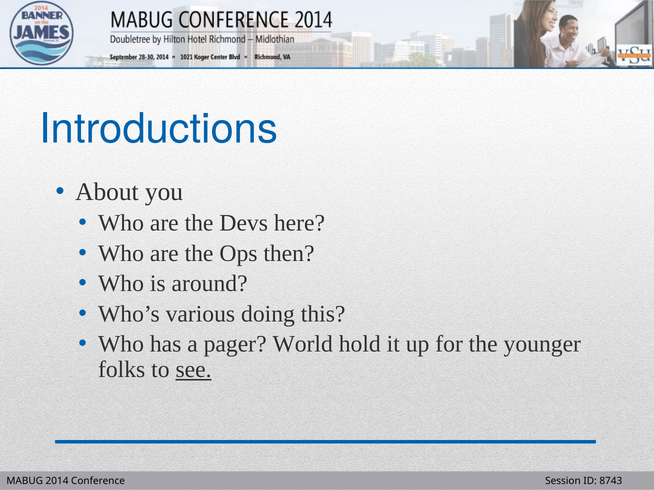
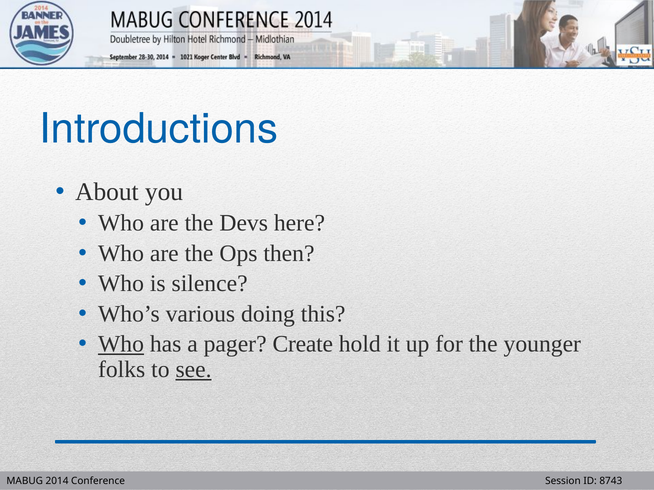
around: around -> silence (210, 284)
Who underline: none -> present (121, 344)
World: World -> Create (303, 344)
